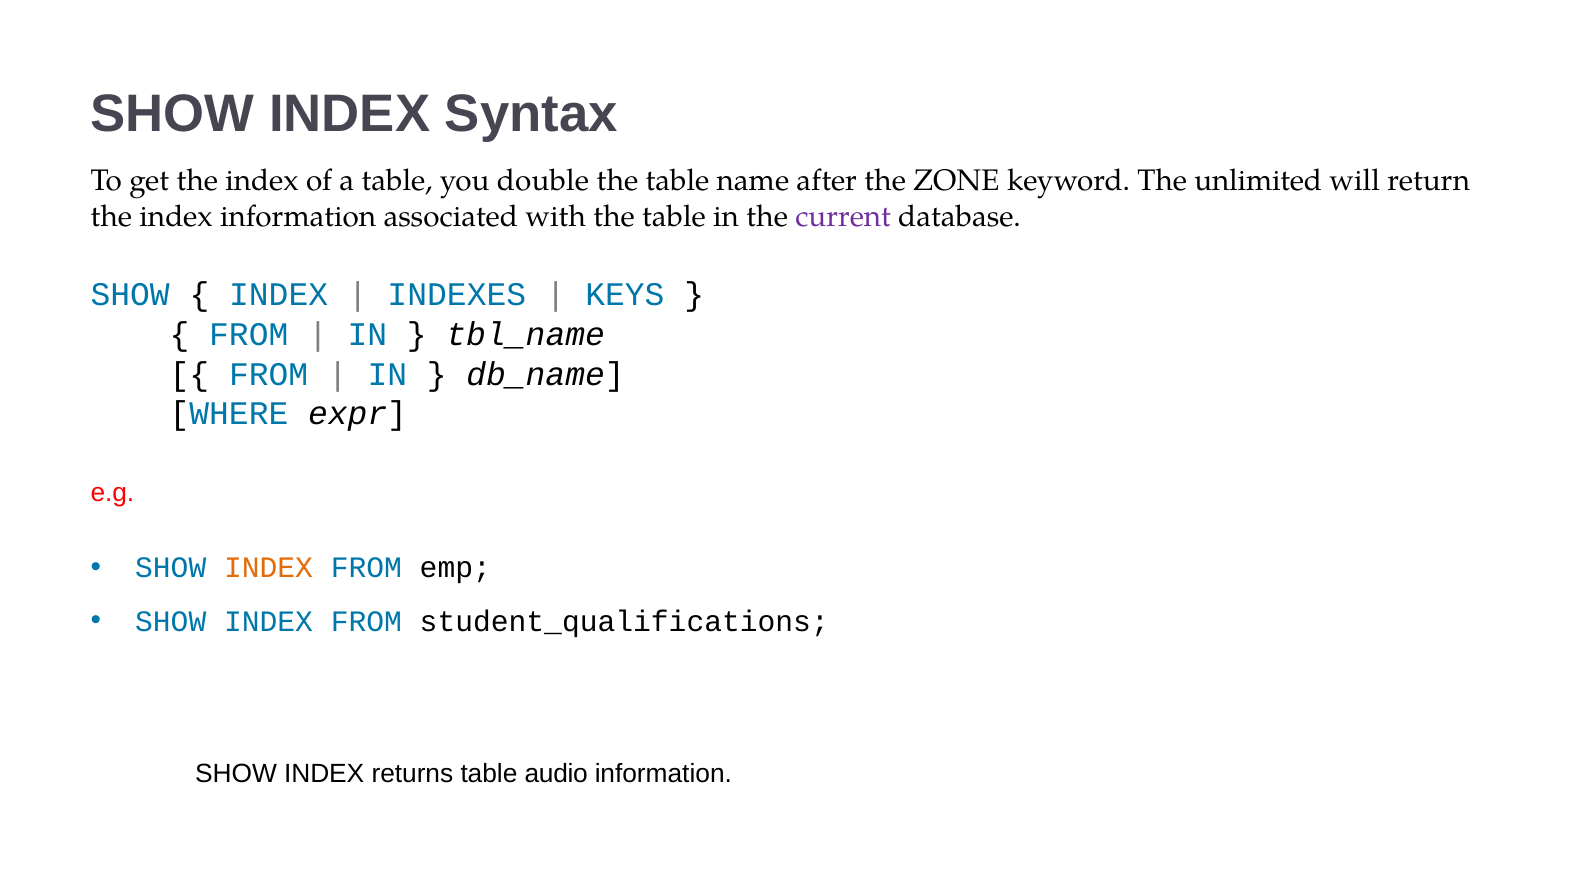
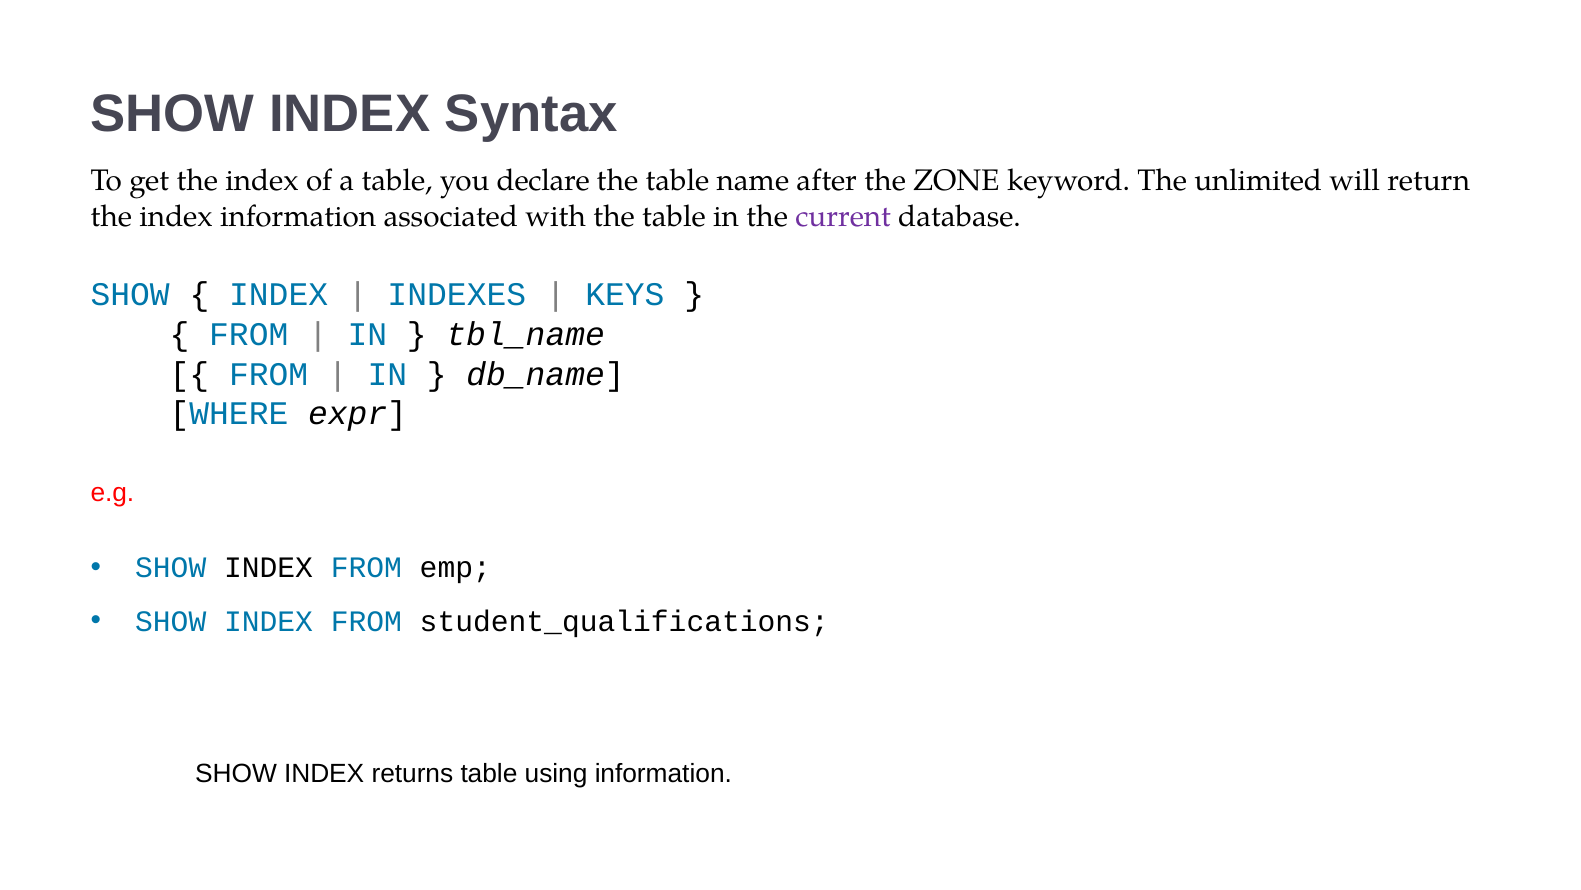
double: double -> declare (543, 181)
INDEX colour: orange -> black (269, 568)
audio: audio -> using (556, 773)
